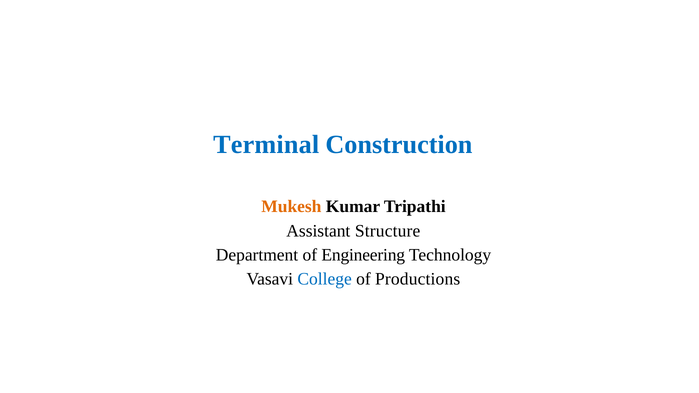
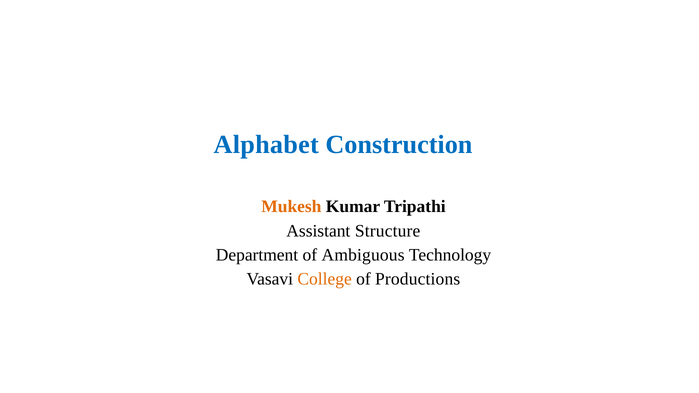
Terminal: Terminal -> Alphabet (266, 145)
Engineering: Engineering -> Ambiguous (363, 255)
College colour: blue -> orange (325, 279)
